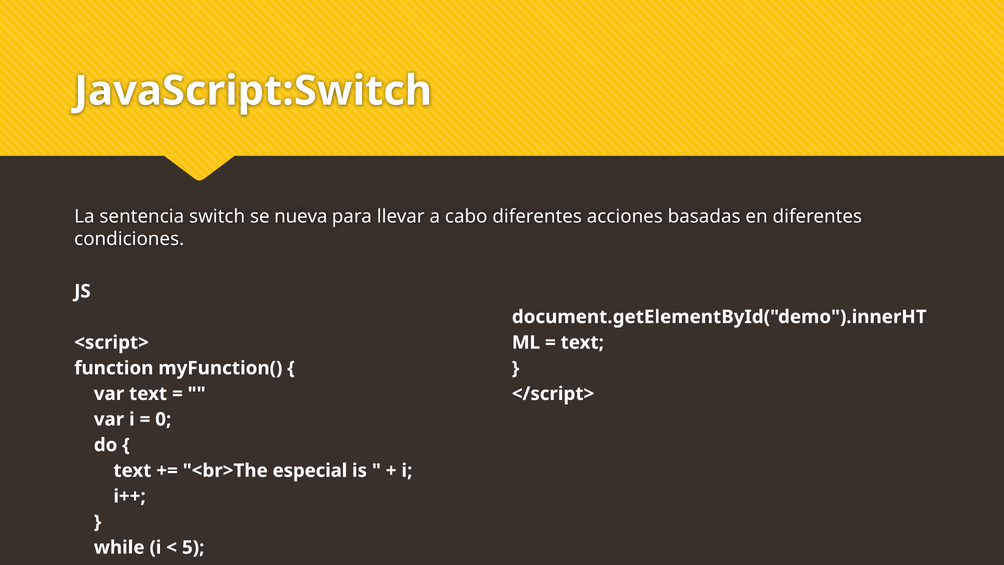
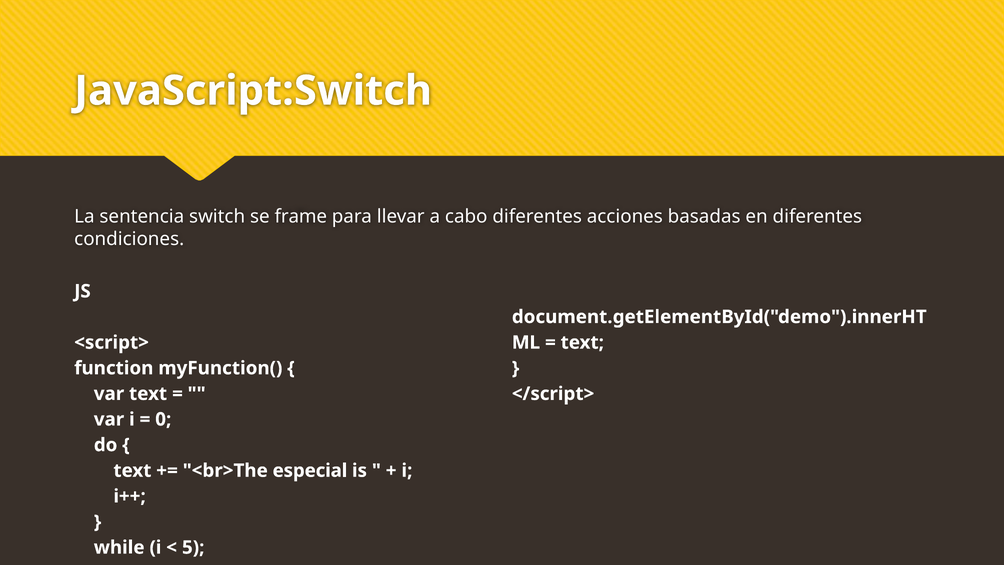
nueva: nueva -> frame (301, 216)
